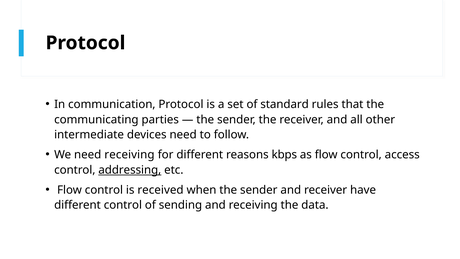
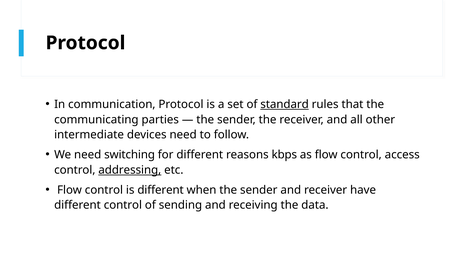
standard underline: none -> present (285, 104)
need receiving: receiving -> switching (130, 155)
is received: received -> different (161, 190)
